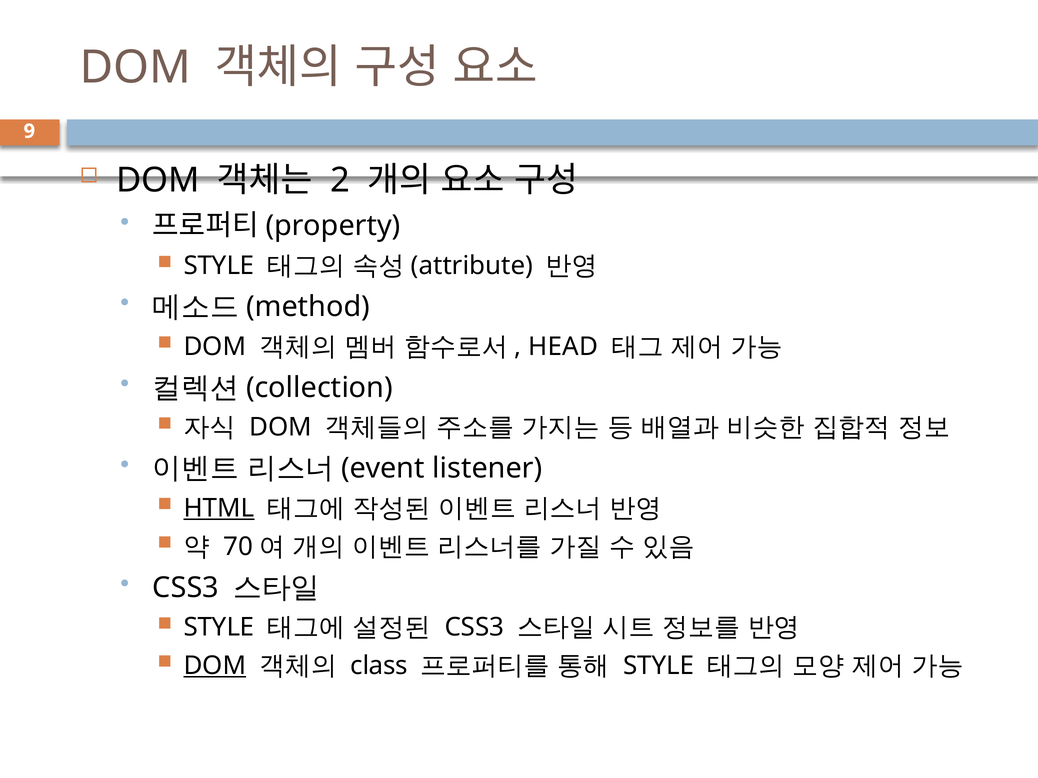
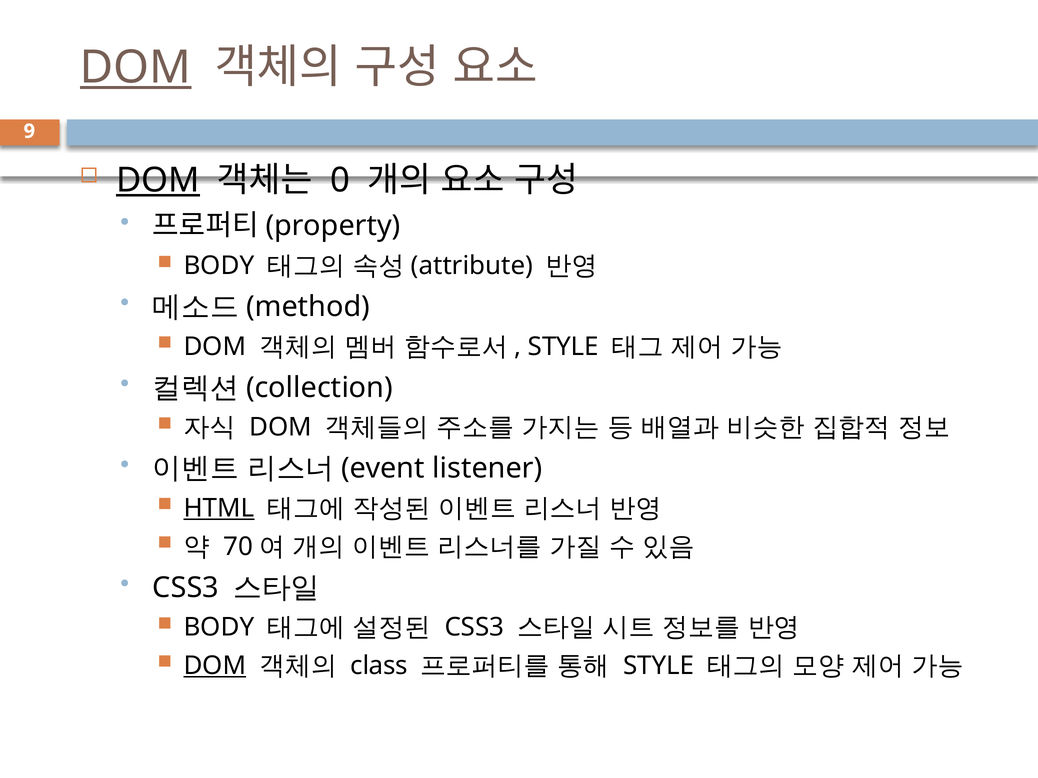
DOM underline: none -> present (136, 68)
DOM underline: none -> present (158, 180)
2: 2 -> 0 (340, 180)
STYLE: STYLE -> BODY (219, 266)
HEAD: HEAD -> STYLE (563, 347)
STYLE: STYLE -> BODY (219, 628)
